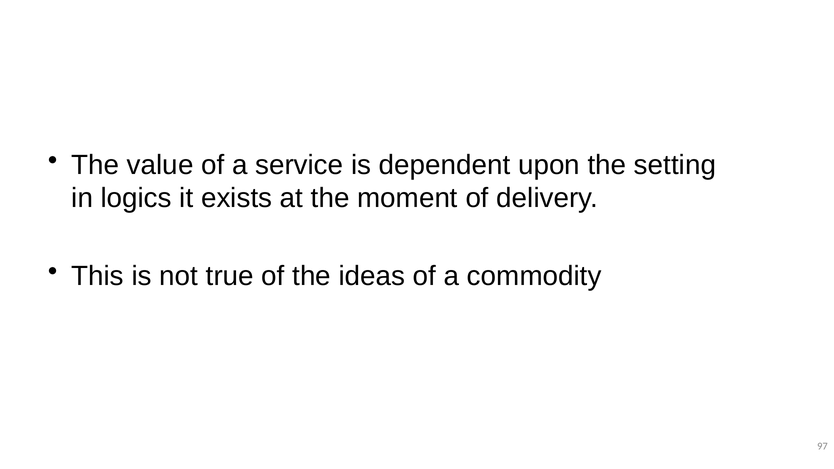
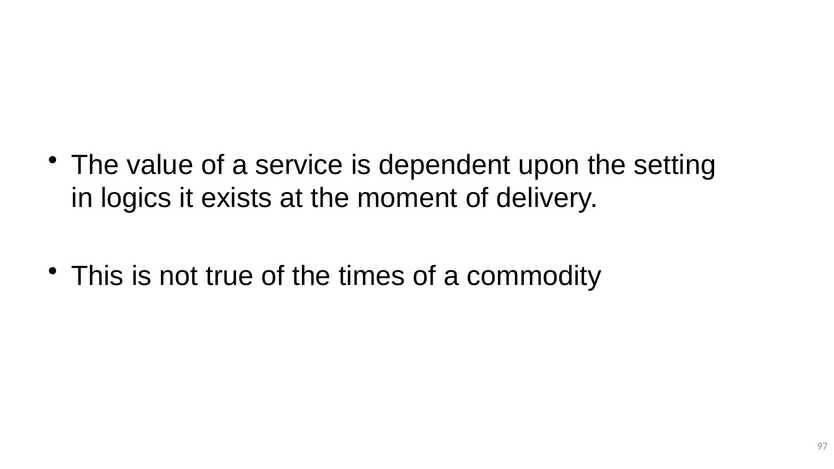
ideas: ideas -> times (372, 276)
